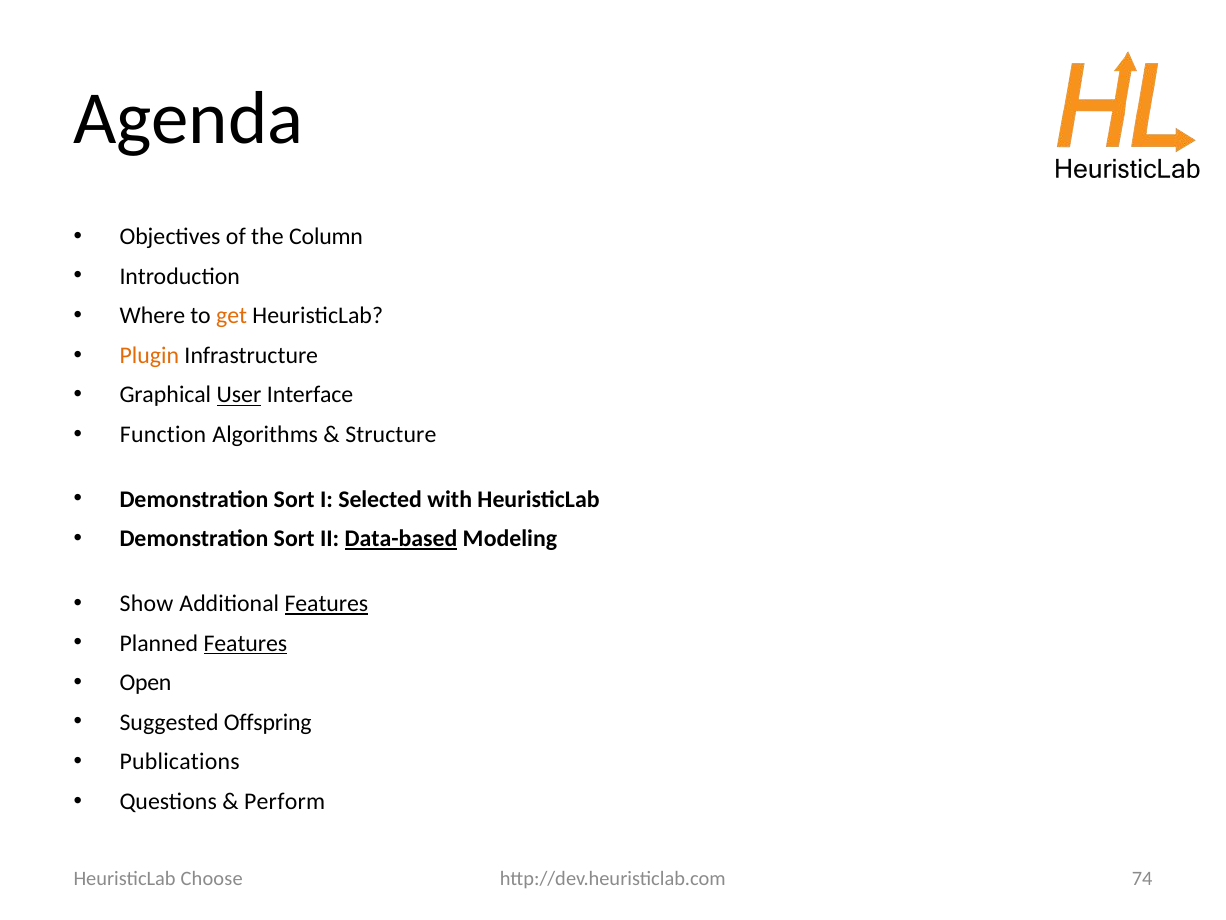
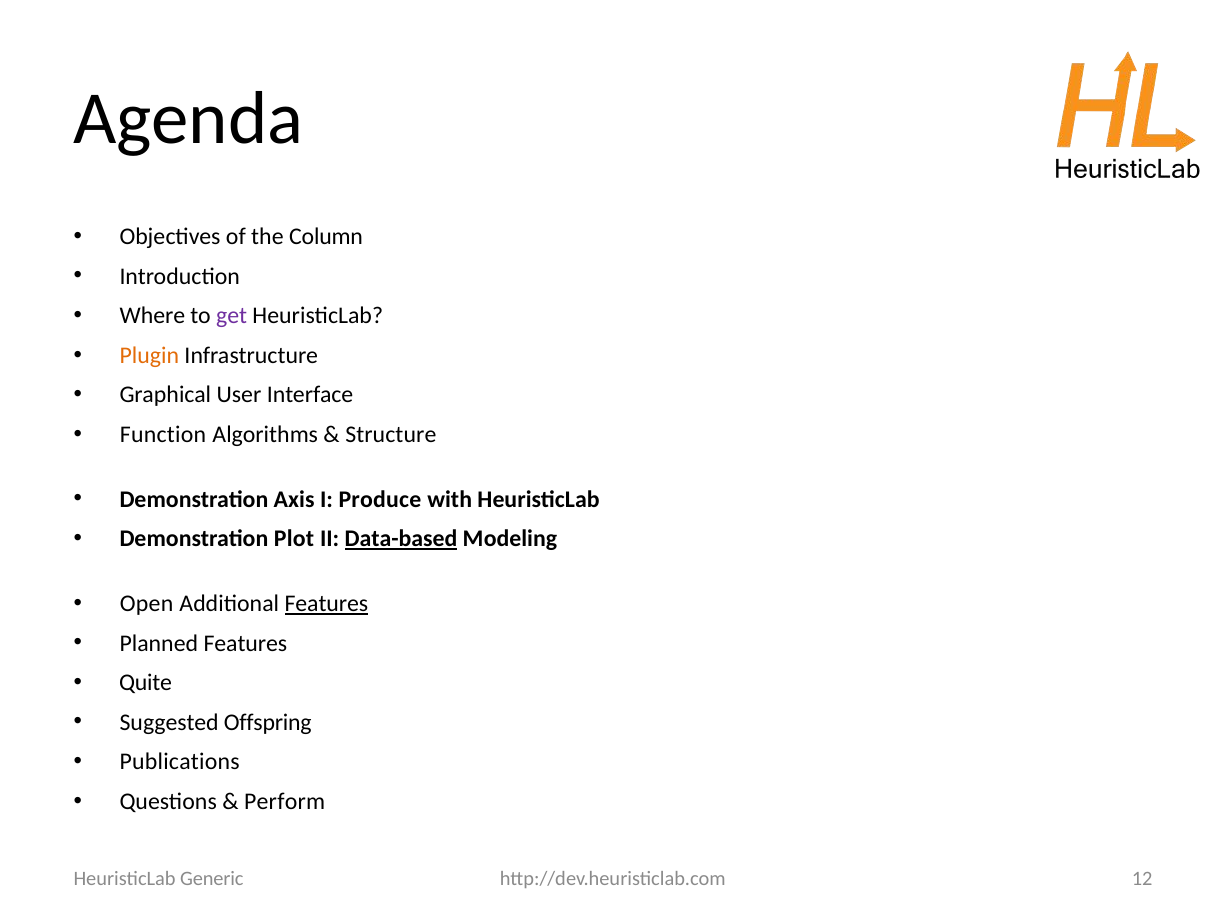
get colour: orange -> purple (232, 316)
User underline: present -> none (239, 395)
Sort: Sort -> Axis (294, 499)
Selected: Selected -> Produce (380, 499)
Sort: Sort -> Plot (294, 539)
Show: Show -> Open (147, 603)
Features underline: present -> none (245, 643)
Open: Open -> Quite (146, 682)
74: 74 -> 12 (1142, 878)
Choose: Choose -> Generic (212, 878)
